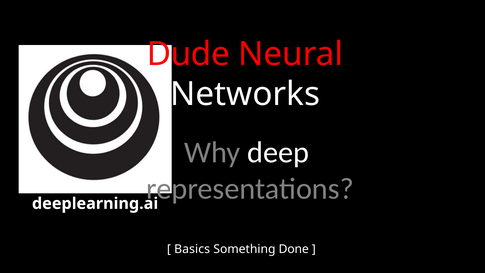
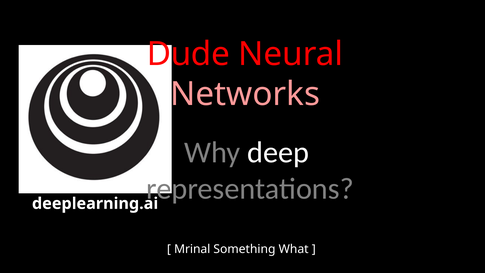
Networks colour: white -> pink (245, 94)
Basics: Basics -> Mrinal (192, 249)
Done: Done -> What (294, 249)
